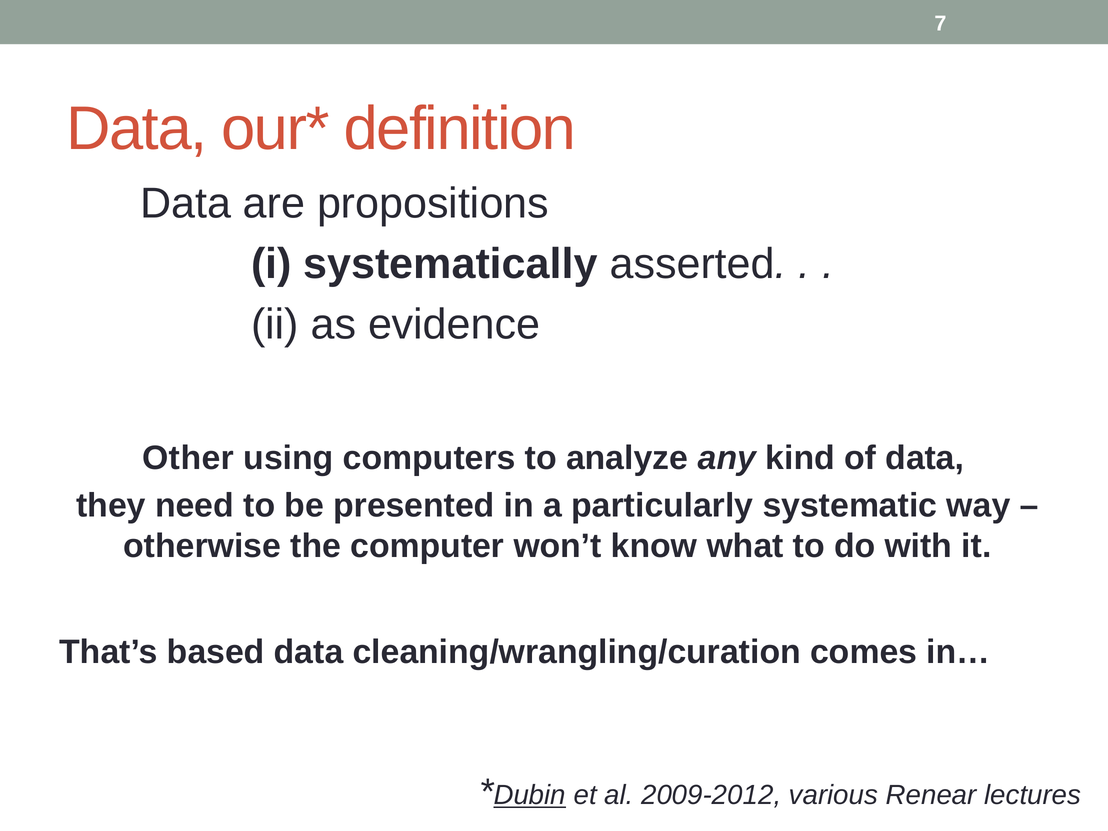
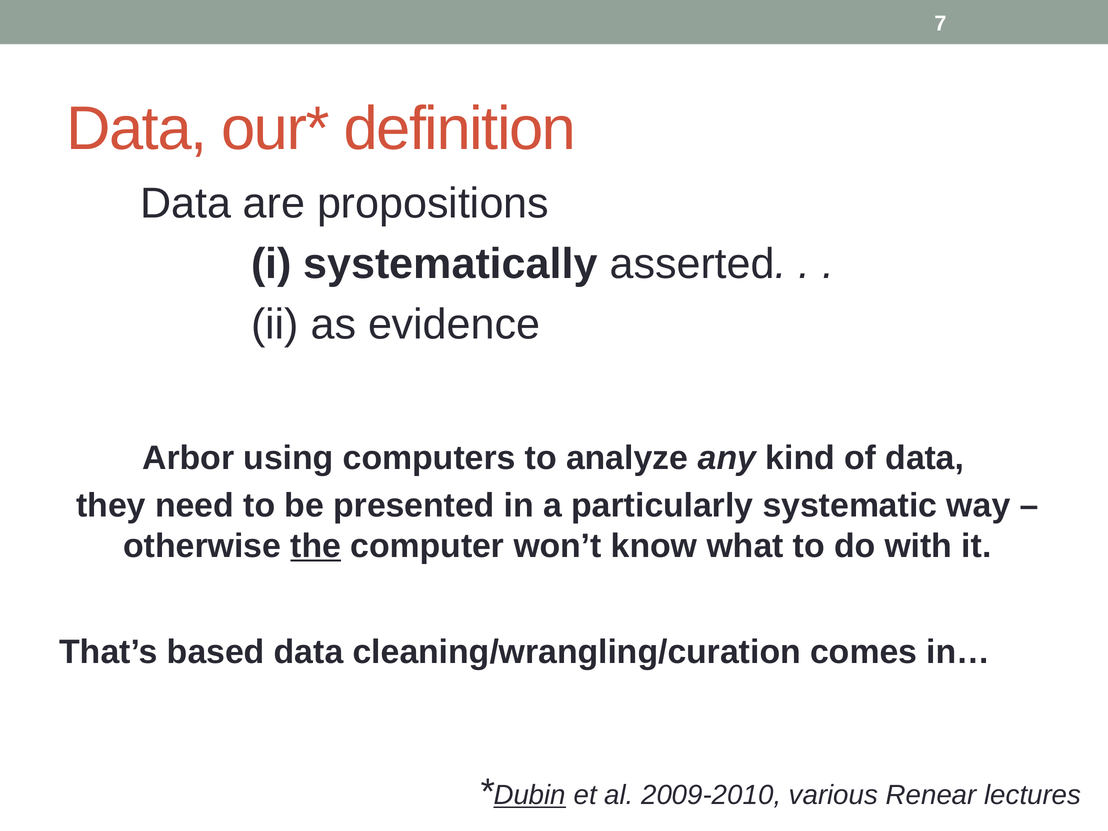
Other: Other -> Arbor (188, 458)
the underline: none -> present (316, 546)
2009-2012: 2009-2012 -> 2009-2010 (711, 795)
